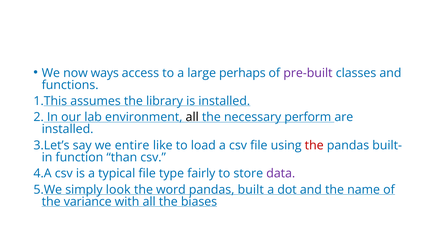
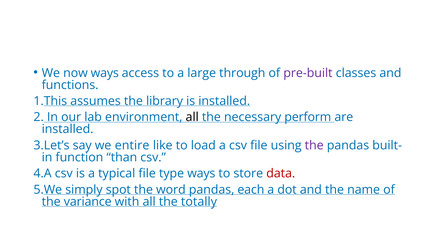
perhaps: perhaps -> through (242, 73)
the colour: red -> purple (314, 145)
type fairly: fairly -> ways (201, 173)
data colour: purple -> red (281, 173)
look: look -> spot (118, 190)
built: built -> each (251, 190)
biases: biases -> totally (199, 202)
